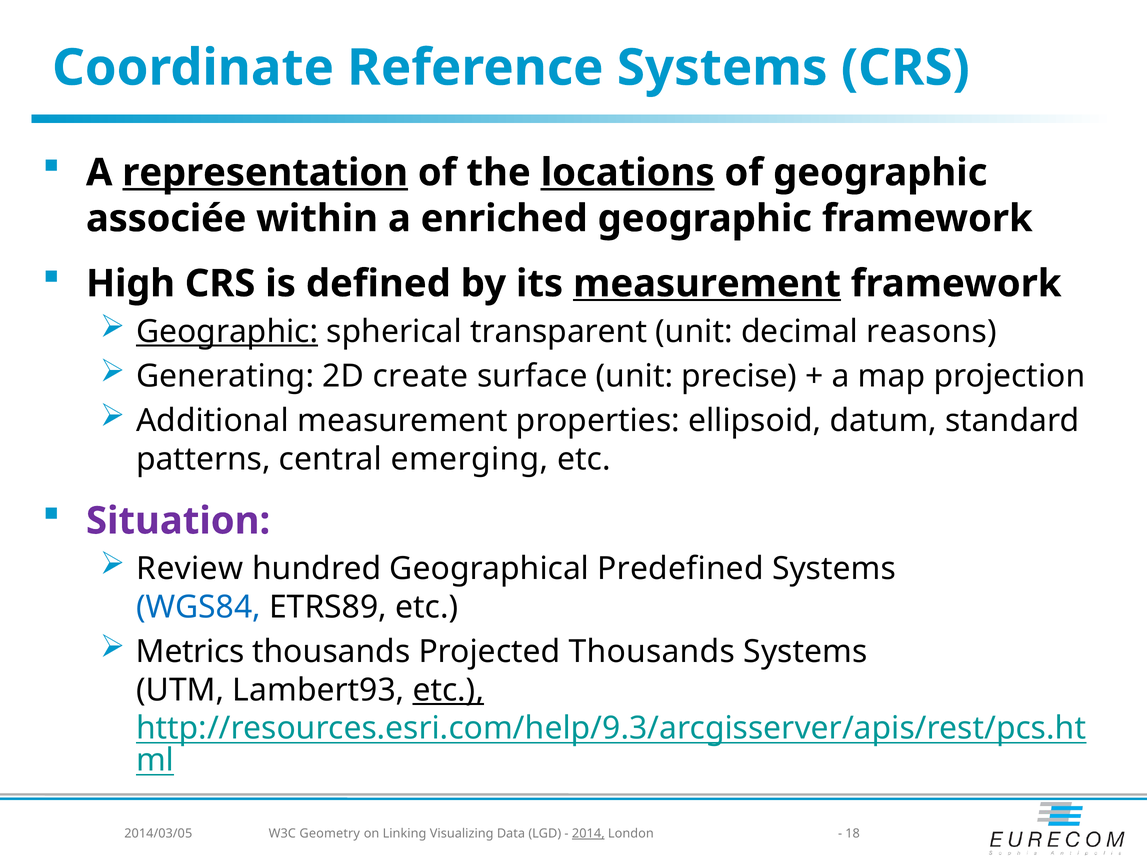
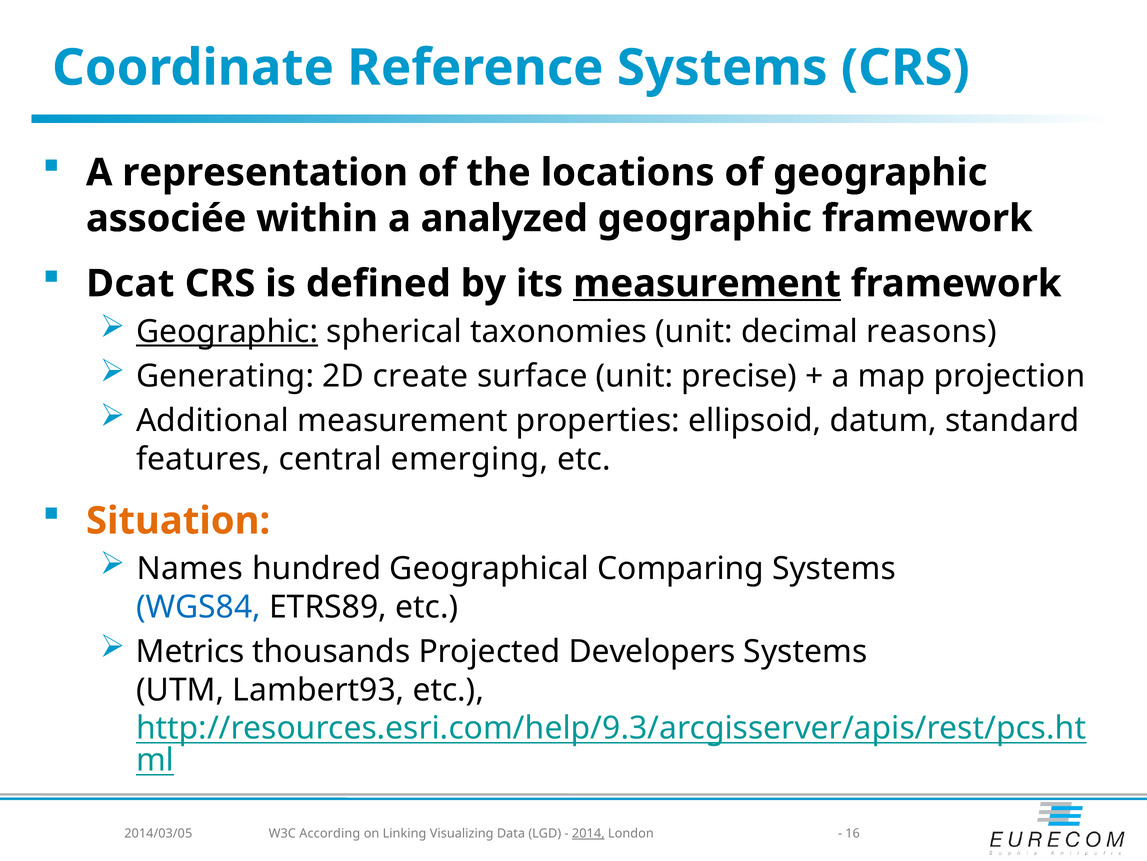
representation underline: present -> none (265, 173)
locations underline: present -> none (628, 173)
enriched: enriched -> analyzed (504, 218)
High: High -> Dcat (130, 283)
transparent: transparent -> taxonomies (559, 331)
patterns: patterns -> features (203, 459)
Situation colour: purple -> orange (178, 520)
Review: Review -> Names (190, 568)
Predefined: Predefined -> Comparing (681, 568)
Projected Thousands: Thousands -> Developers (652, 651)
etc underline: present -> none (448, 690)
Geometry: Geometry -> According (330, 833)
18: 18 -> 16 (853, 833)
